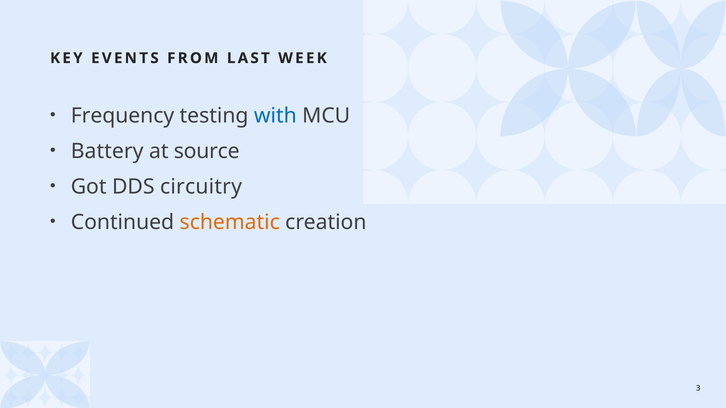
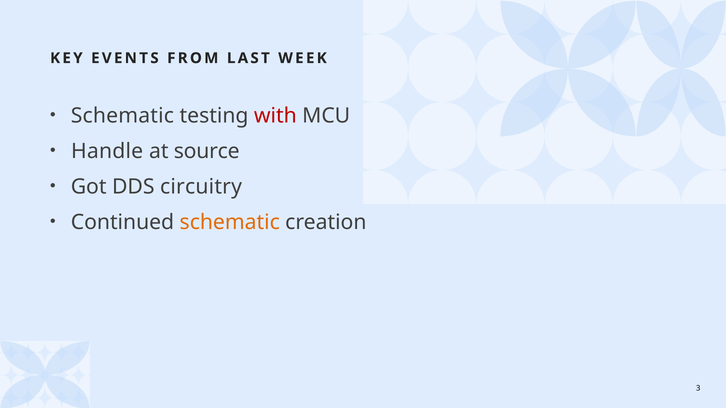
Frequency: Frequency -> Schematic (122, 116)
with colour: blue -> red (275, 116)
Battery: Battery -> Handle (107, 151)
